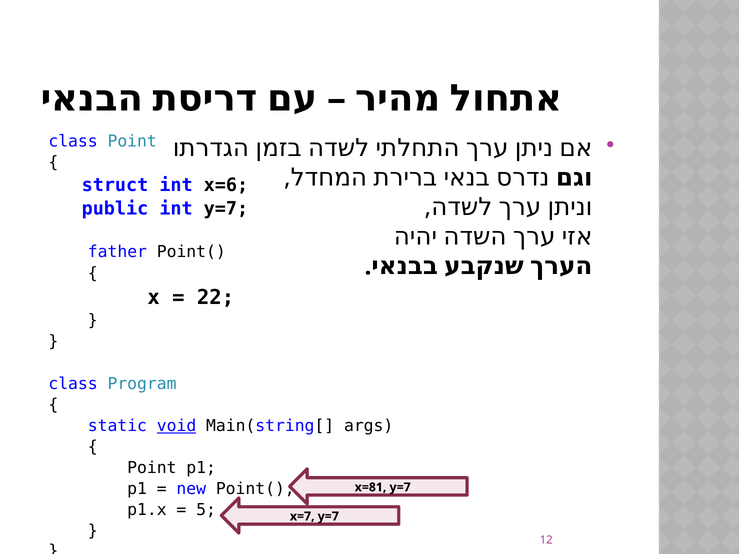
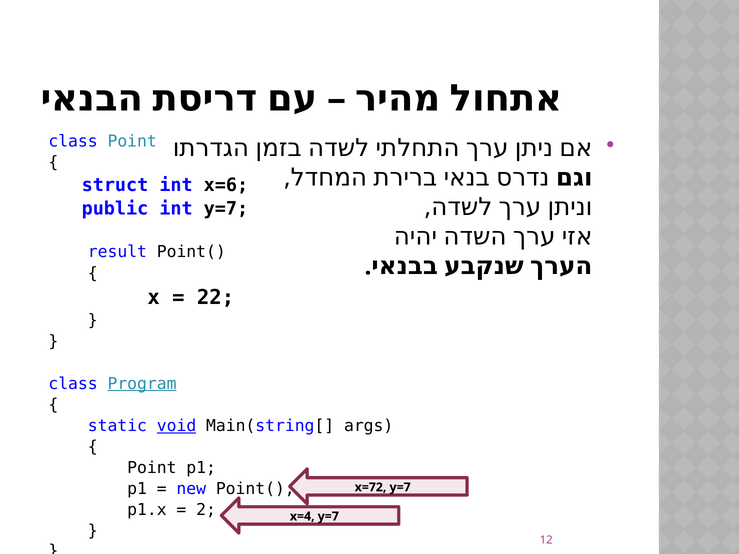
father: father -> result (117, 252)
Program underline: none -> present (142, 384)
x=81: x=81 -> x=72 (371, 487)
5: 5 -> 2 (206, 510)
x=7: x=7 -> x=4 (302, 517)
